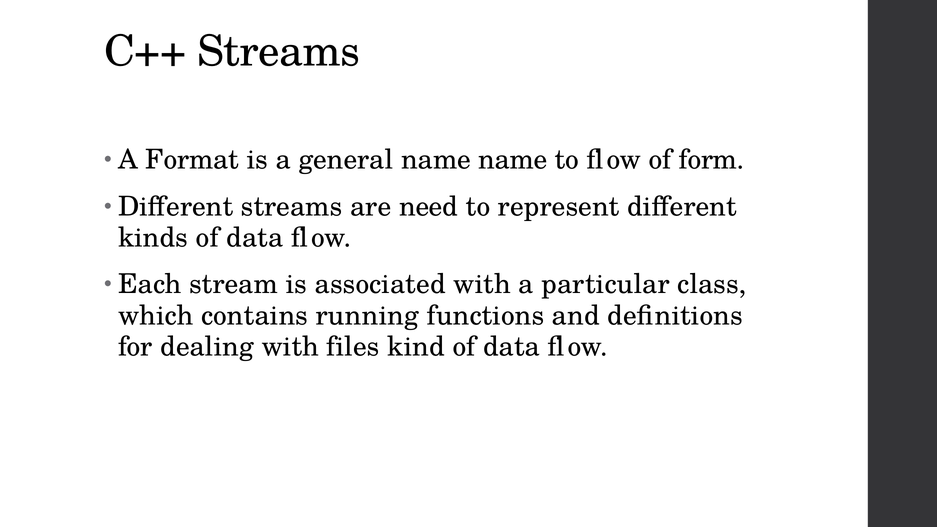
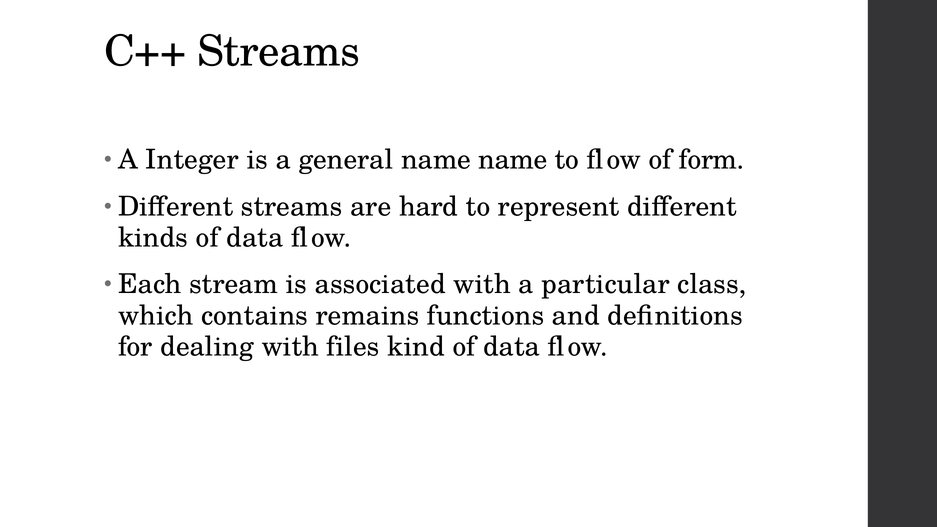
Format: Format -> Integer (192, 160)
need: need -> hard (429, 207)
running: running -> remains (367, 316)
